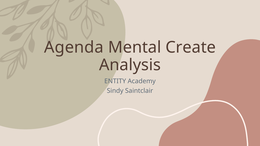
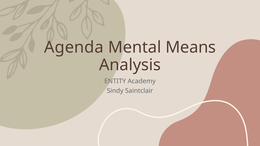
Create: Create -> Means (191, 47)
